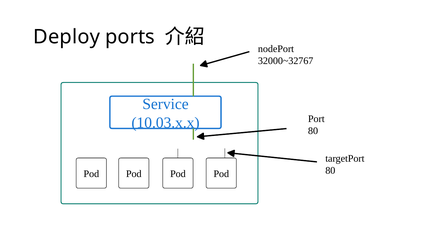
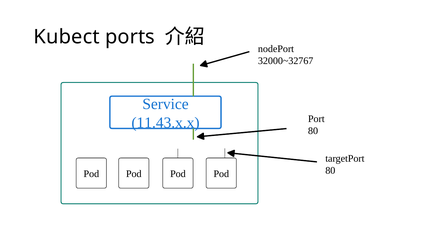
Deploy: Deploy -> Kubect (67, 37)
10.03.x.x: 10.03.x.x -> 11.43.x.x (166, 123)
